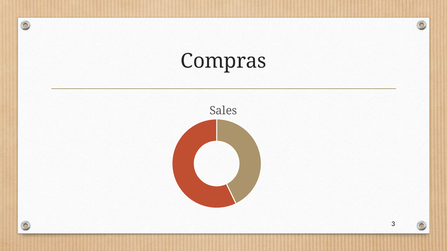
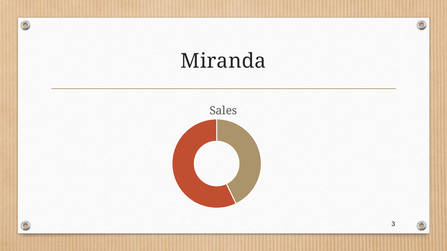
Compras: Compras -> Miranda (223, 61)
